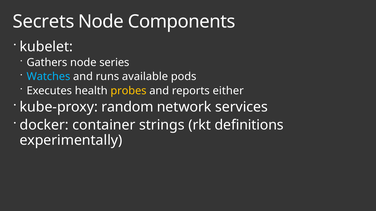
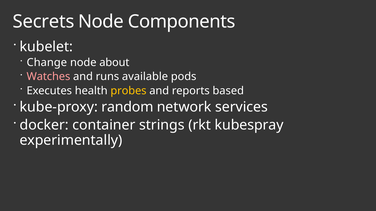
Gathers: Gathers -> Change (47, 63)
series: series -> about (114, 63)
Watches colour: light blue -> pink (48, 77)
either: either -> based (228, 91)
definitions: definitions -> kubespray (249, 125)
